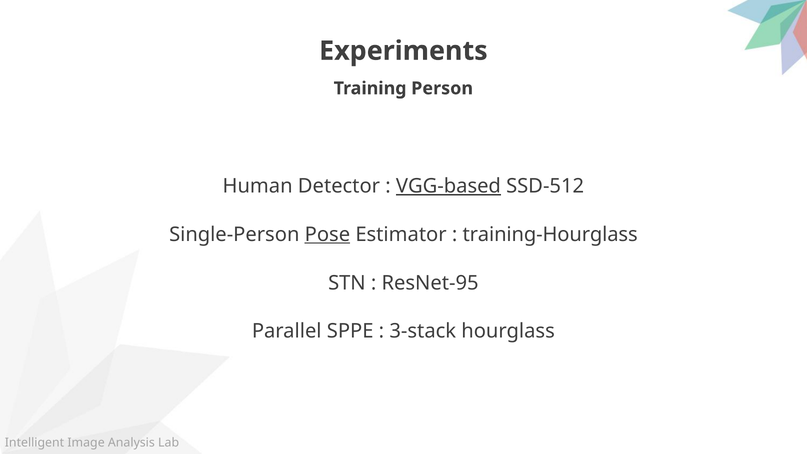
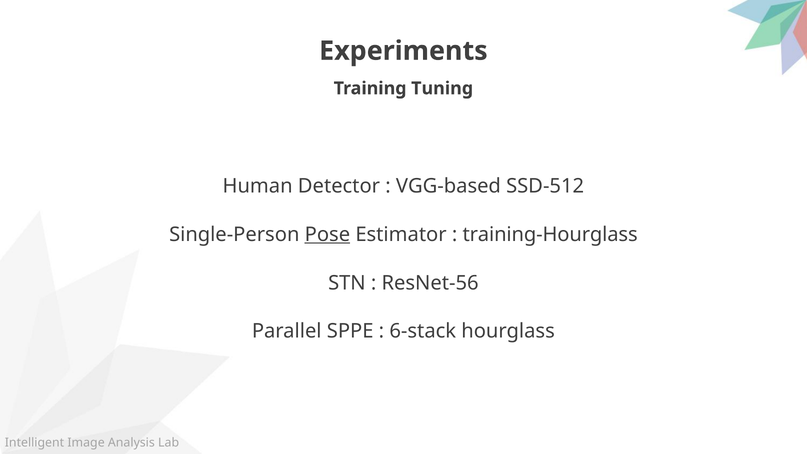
Person: Person -> Tuning (442, 88)
VGG-based underline: present -> none (448, 186)
ResNet-95: ResNet-95 -> ResNet-56 (430, 283)
3-stack: 3-stack -> 6-stack (423, 331)
